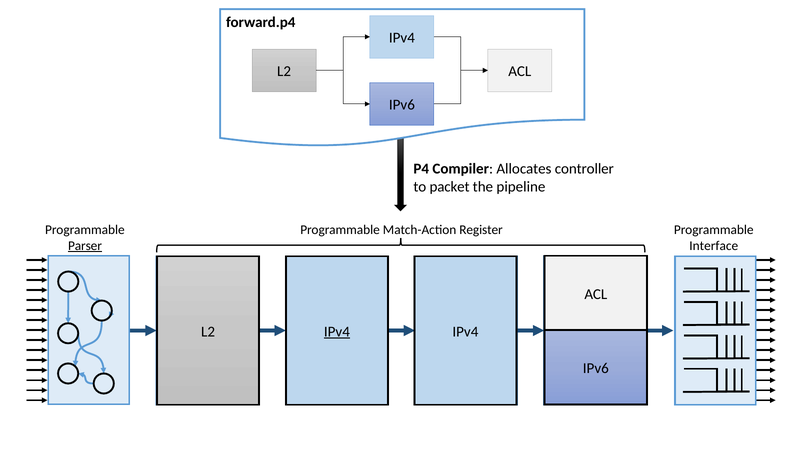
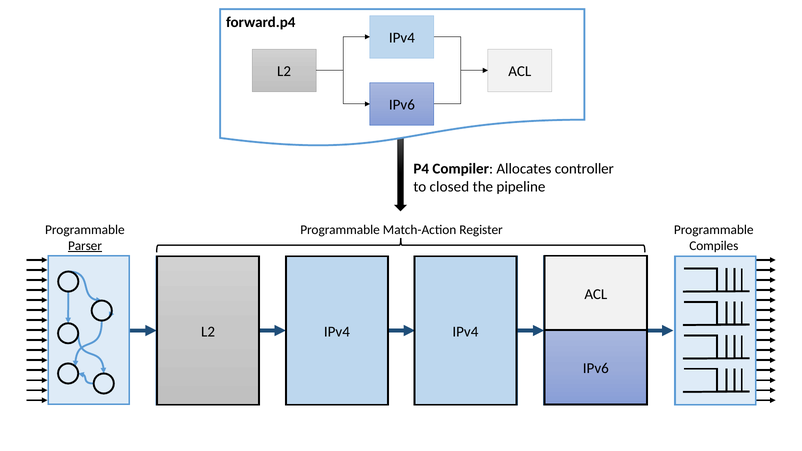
packet: packet -> closed (449, 187)
Interface: Interface -> Compiles (714, 246)
IPv4 underline: present -> none (337, 332)
